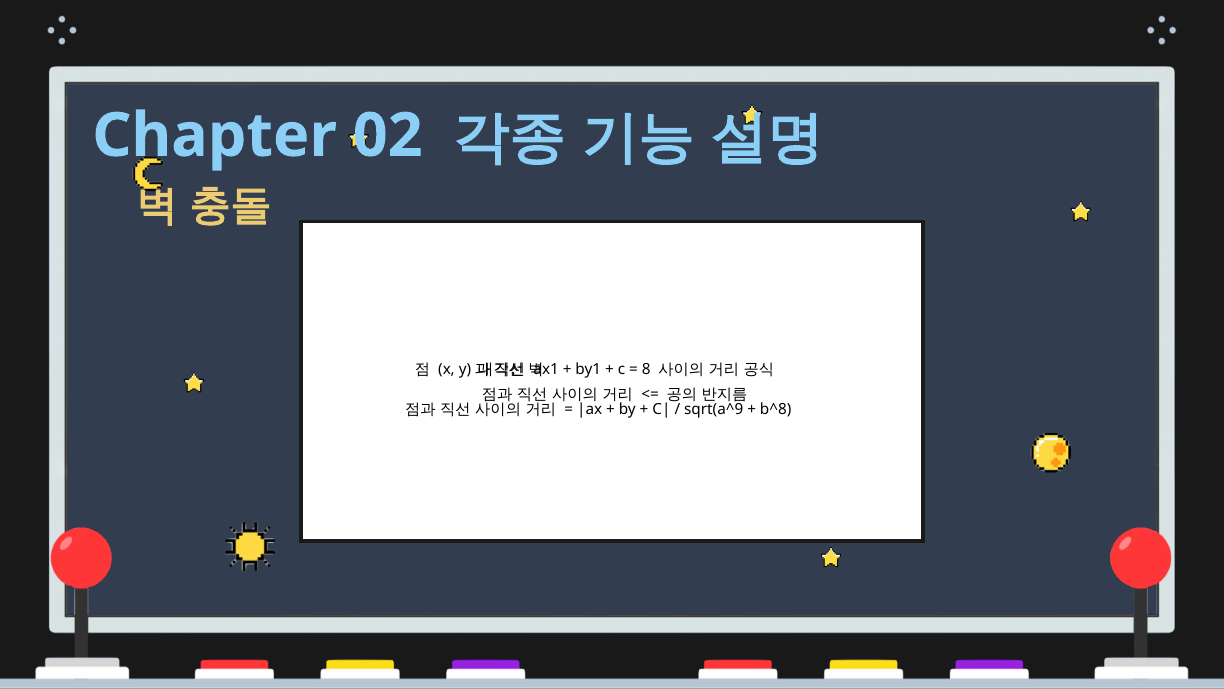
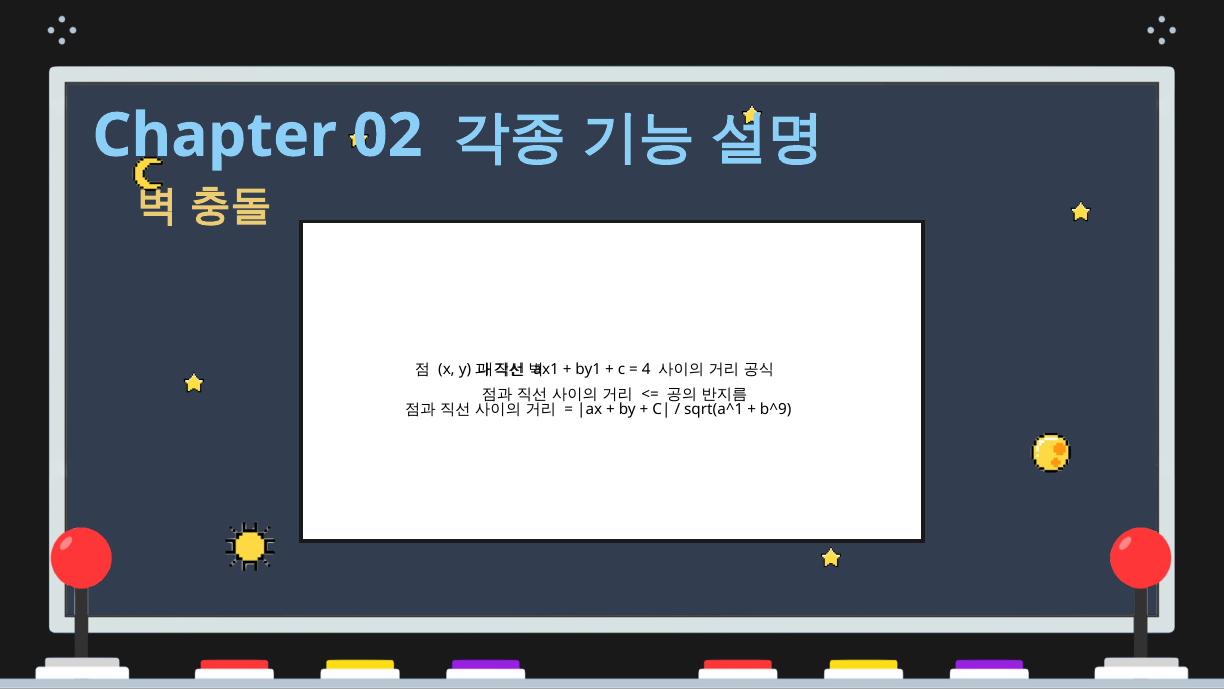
8: 8 -> 4 (646, 369)
sqrt(a^9: sqrt(a^9 -> sqrt(a^1 (714, 409)
b^8: b^8 -> b^9 (776, 409)
